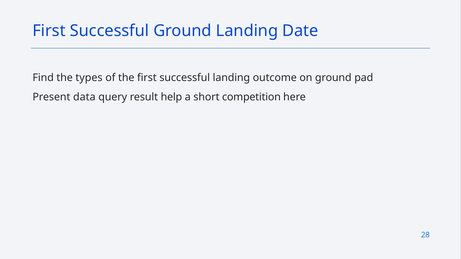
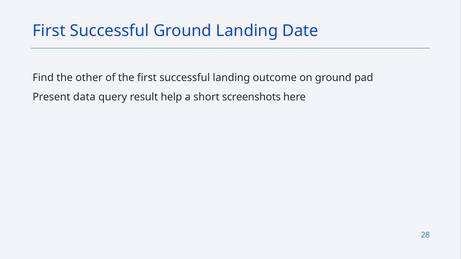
types: types -> other (89, 78)
competition: competition -> screenshots (251, 97)
